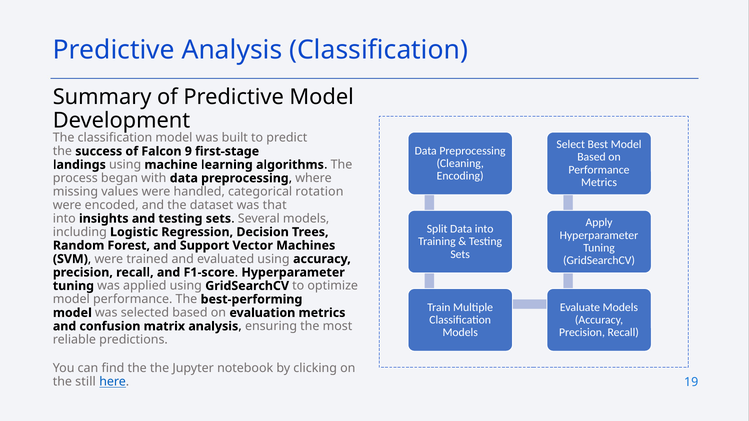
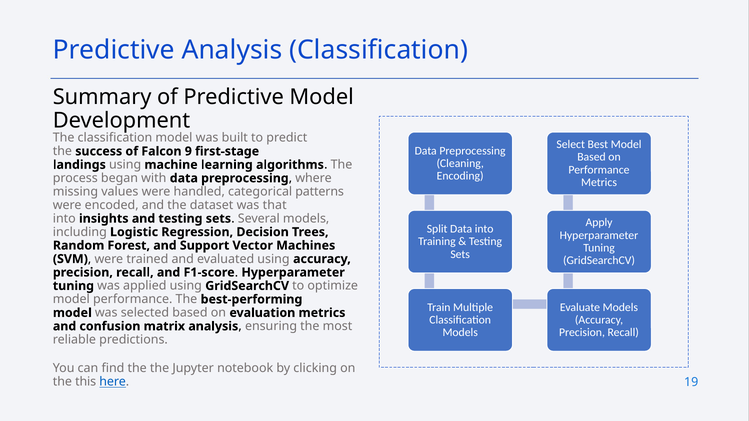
rotation: rotation -> patterns (320, 192)
still: still -> this (86, 382)
